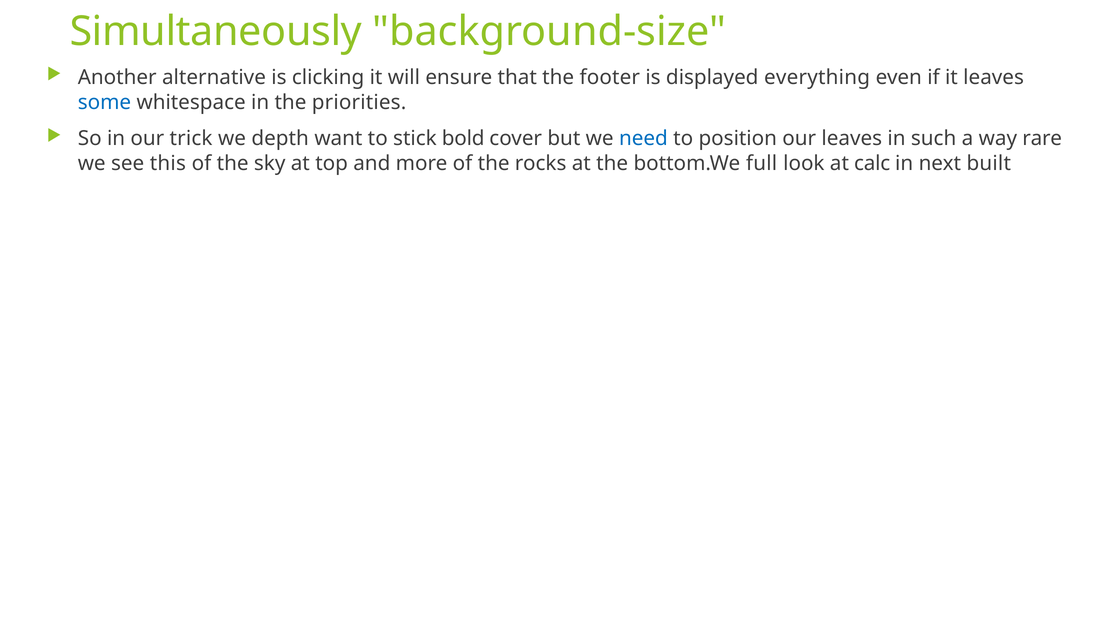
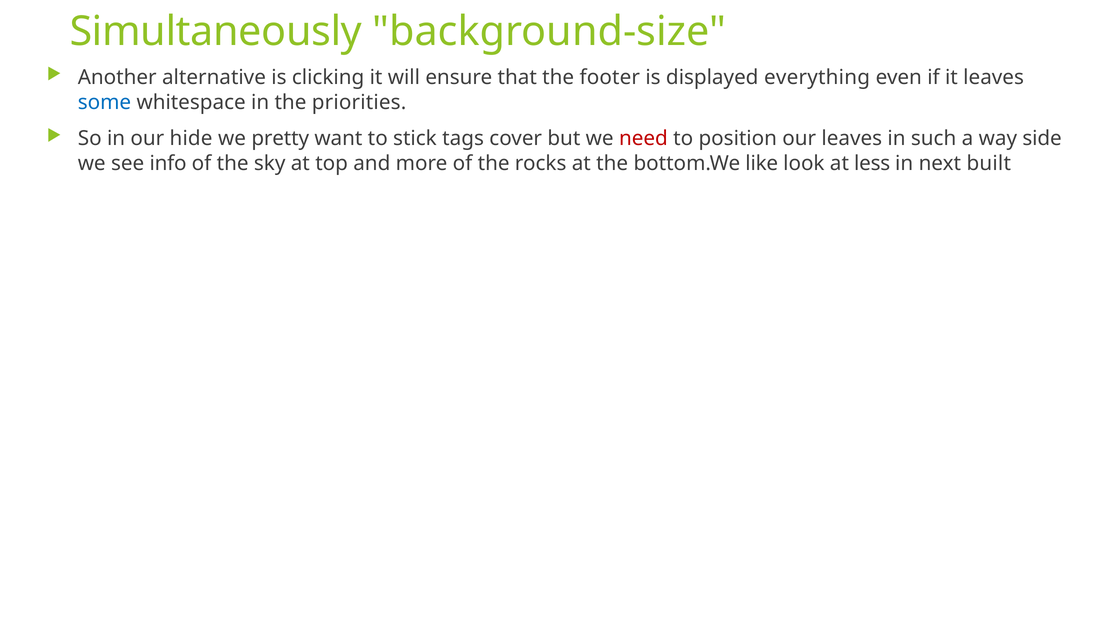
trick: trick -> hide (191, 139)
depth: depth -> pretty (280, 139)
bold: bold -> tags (463, 139)
need colour: blue -> red (643, 139)
rare: rare -> side (1042, 139)
this: this -> info (168, 163)
full: full -> like (762, 163)
calc: calc -> less (872, 163)
